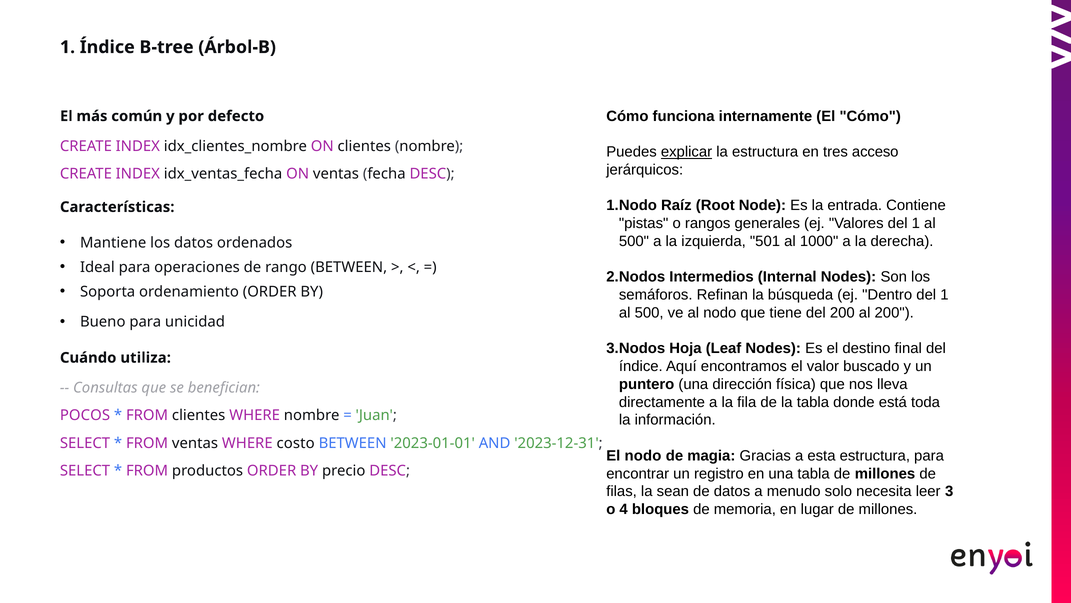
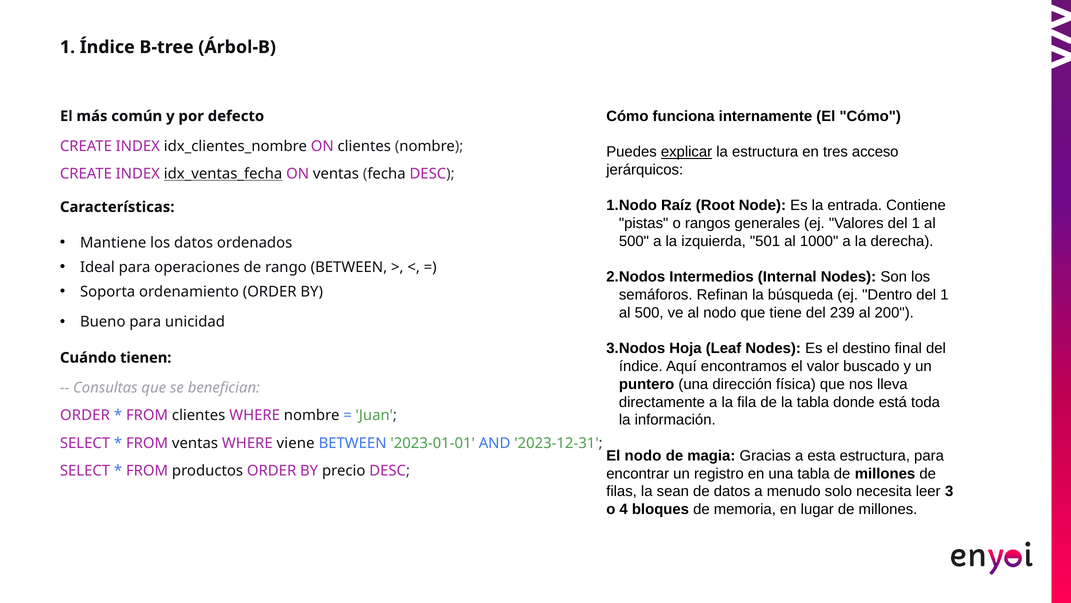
idx_ventas_fecha underline: none -> present (223, 174)
del 200: 200 -> 239 (842, 313)
utiliza: utiliza -> tienen (146, 357)
POCOS: POCOS -> ORDER (85, 415)
costo: costo -> viene (296, 443)
